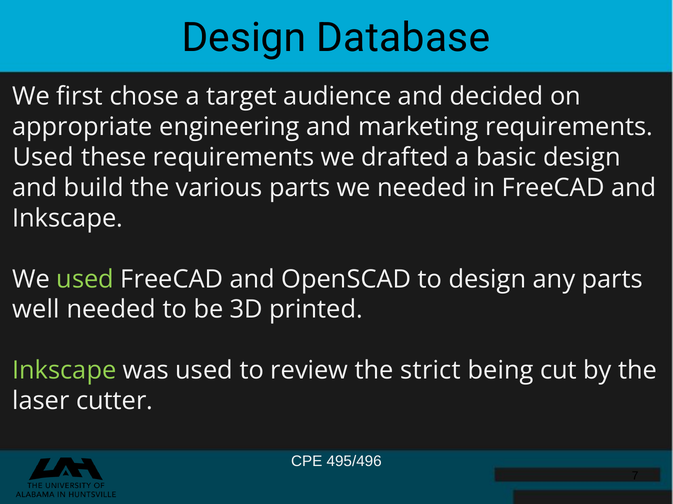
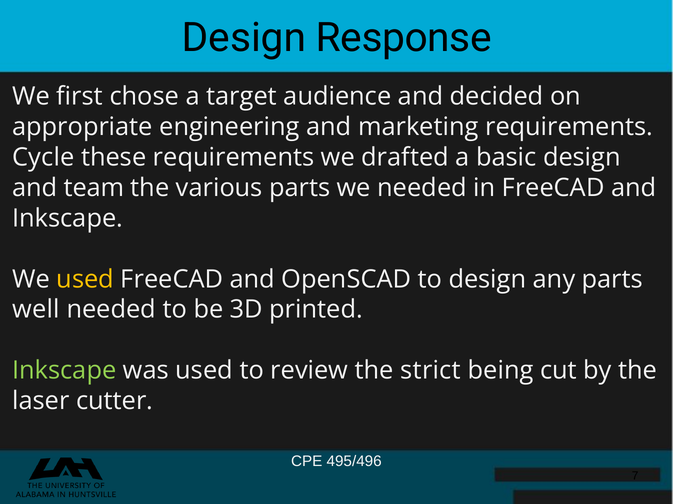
Database: Database -> Response (404, 38)
Used: Used -> Cycle (43, 157)
build: build -> team (94, 188)
used colour: light green -> yellow (85, 280)
